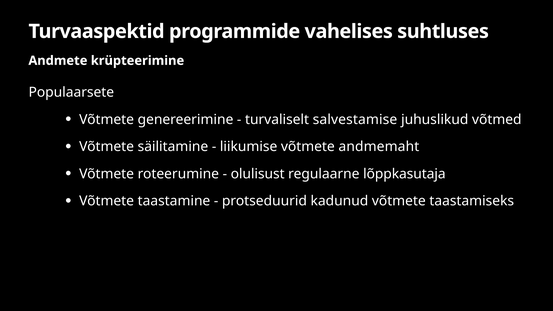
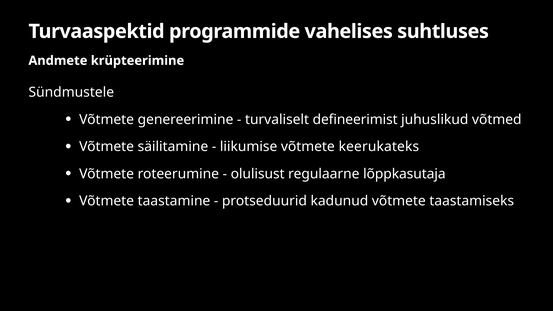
Populaarsete: Populaarsete -> Sündmustele (71, 92)
salvestamise: salvestamise -> defineerimist (355, 119)
andmemaht: andmemaht -> keerukateks (379, 147)
